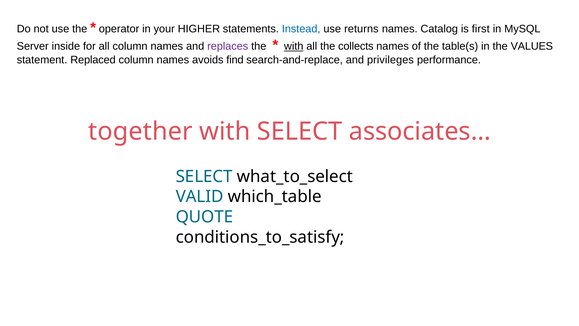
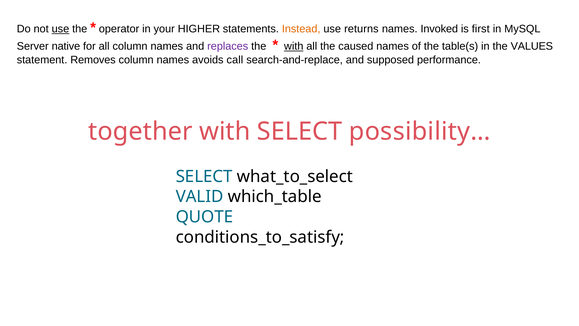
use underline: none -> present (60, 29)
Instead colour: blue -> orange (301, 29)
Catalog: Catalog -> Invoked (439, 29)
inside: inside -> native (66, 46)
collects: collects -> caused (356, 46)
Replaced: Replaced -> Removes (93, 60)
find: find -> call (235, 60)
privileges: privileges -> supposed (390, 60)
associates…: associates… -> possibility… (420, 131)
